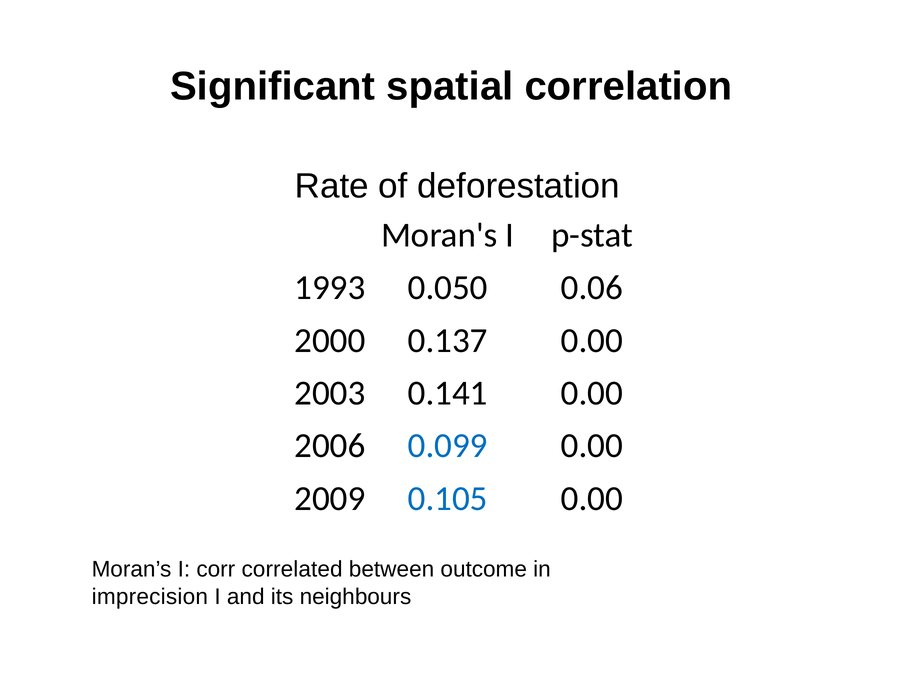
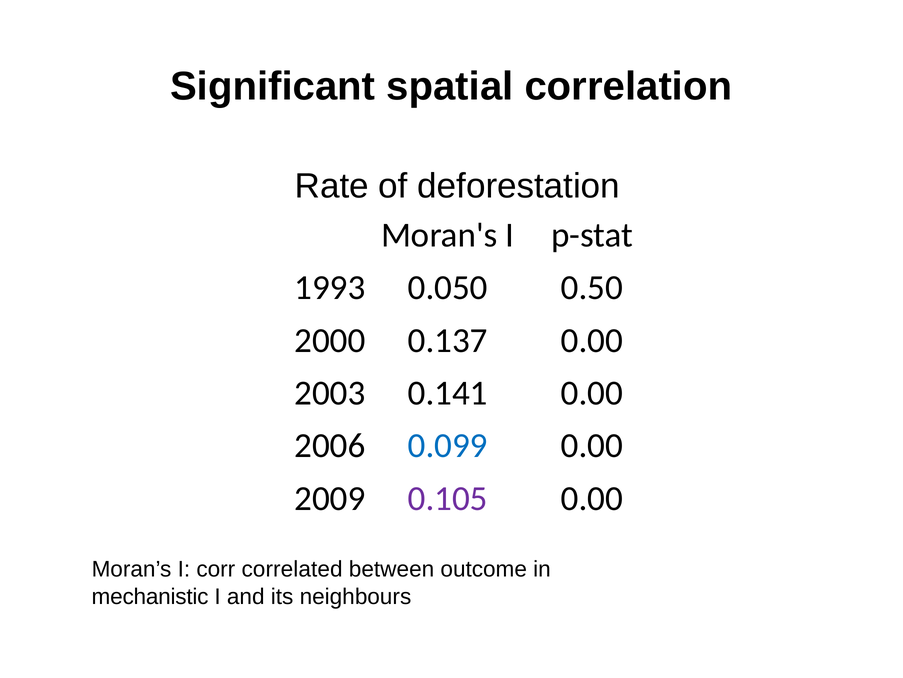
0.06: 0.06 -> 0.50 (592, 287)
0.105 colour: blue -> purple (448, 498)
imprecision: imprecision -> mechanistic (150, 596)
